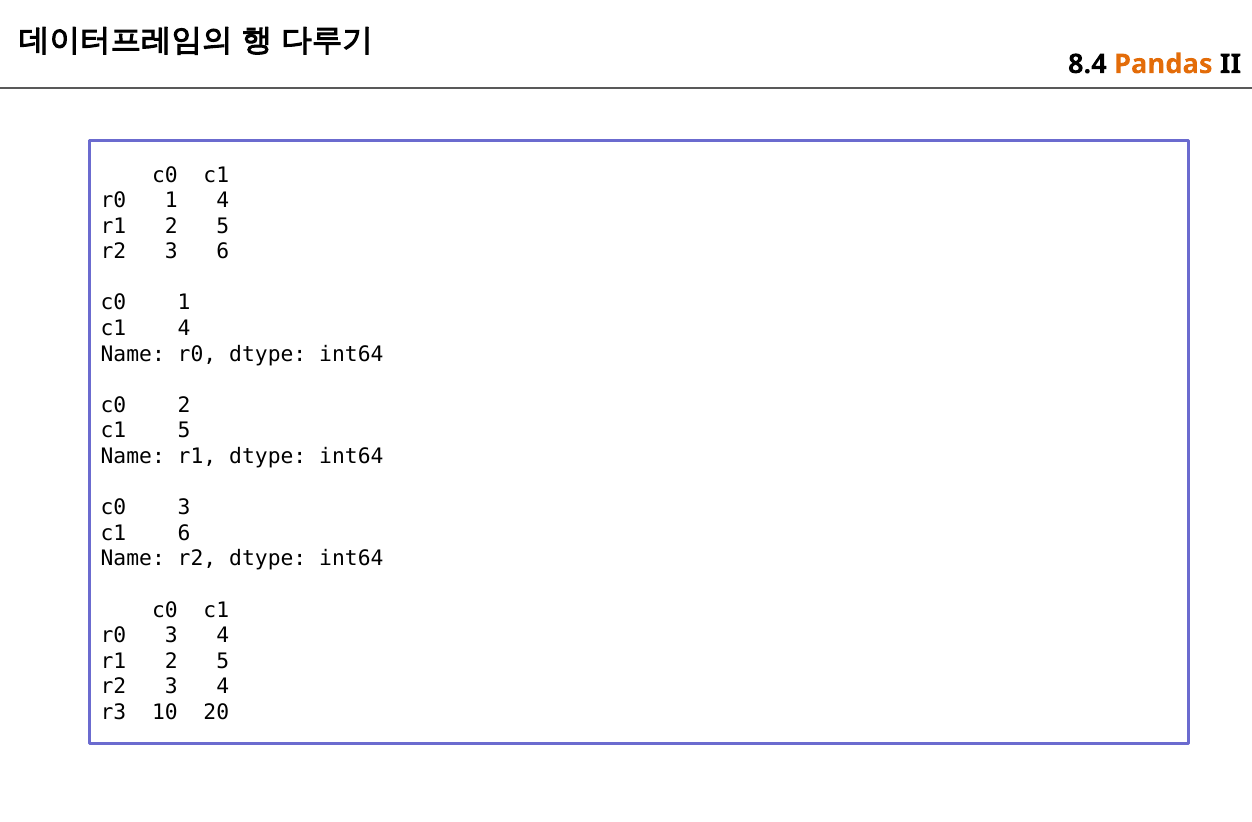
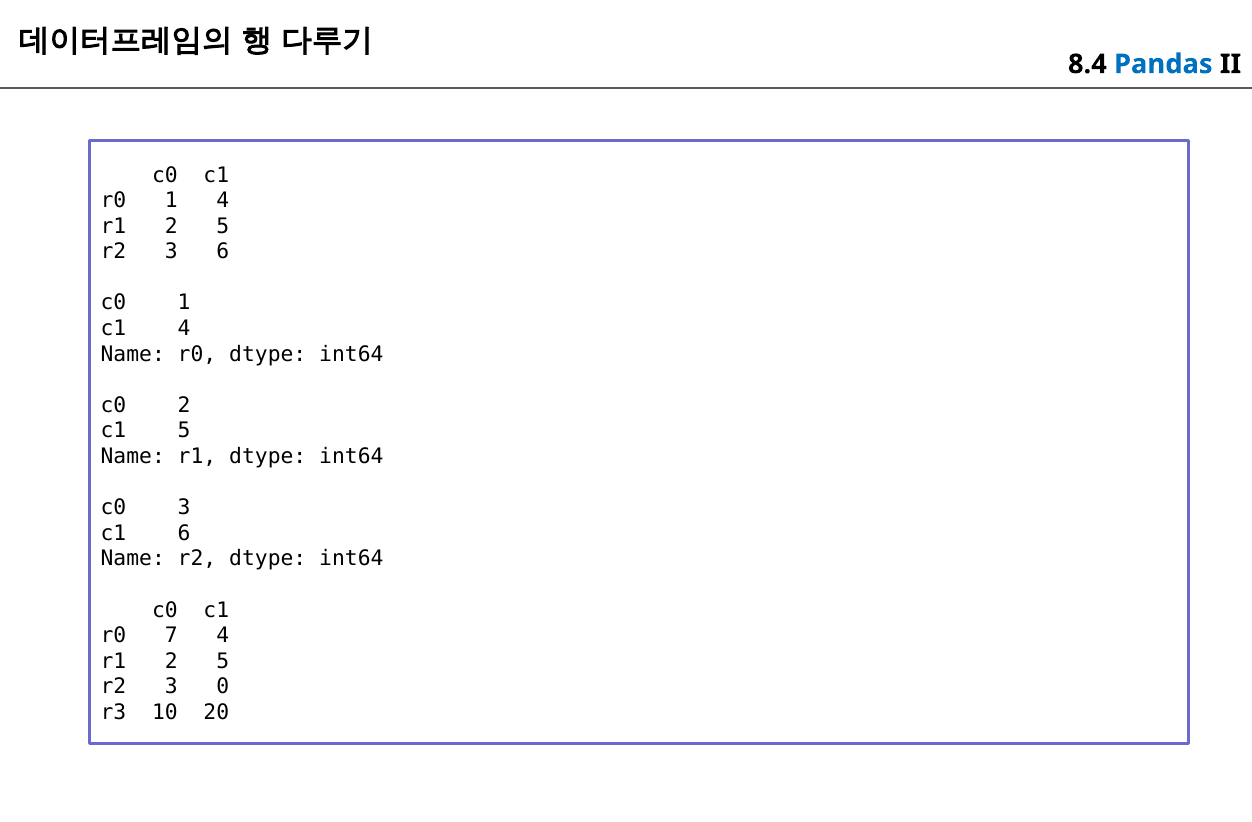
Pandas colour: orange -> blue (1163, 64)
r0 3: 3 -> 7 (171, 636)
r2 3 4: 4 -> 0 (223, 687)
